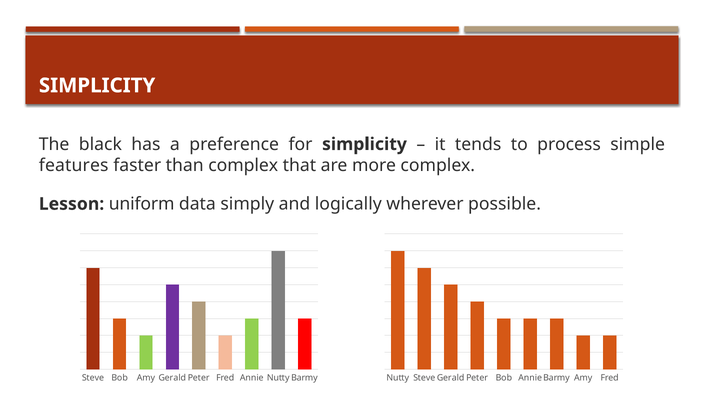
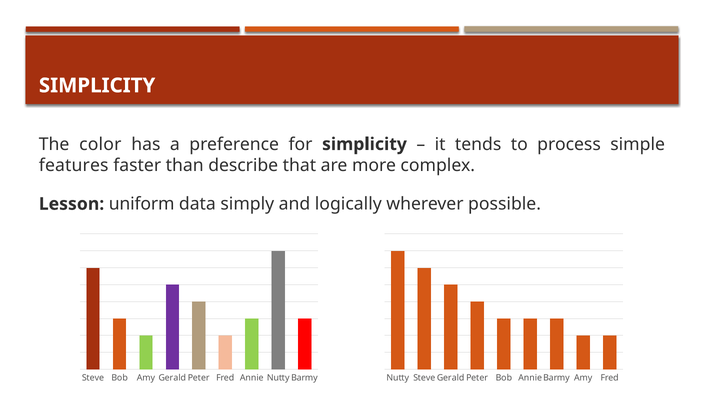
black: black -> color (100, 144)
than complex: complex -> describe (243, 165)
